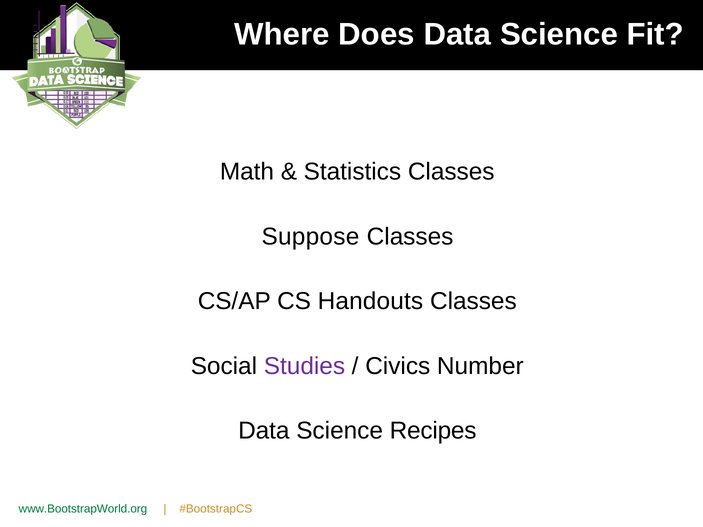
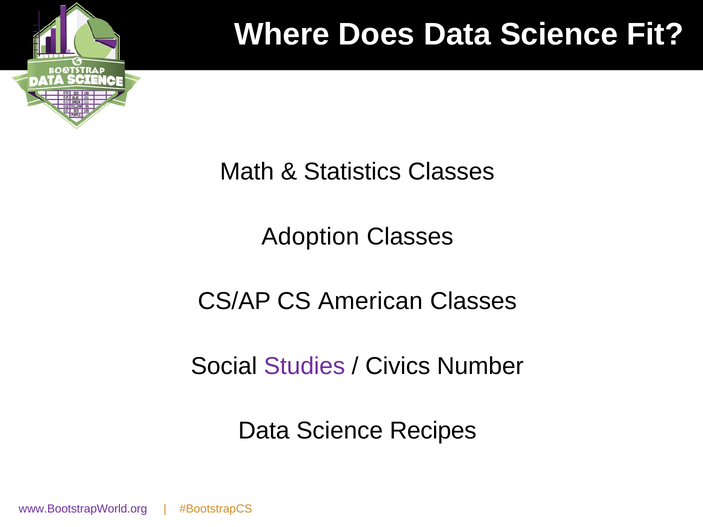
Suppose: Suppose -> Adoption (310, 237)
Handouts: Handouts -> American (370, 301)
www.BootstrapWorld.org colour: green -> purple (83, 509)
